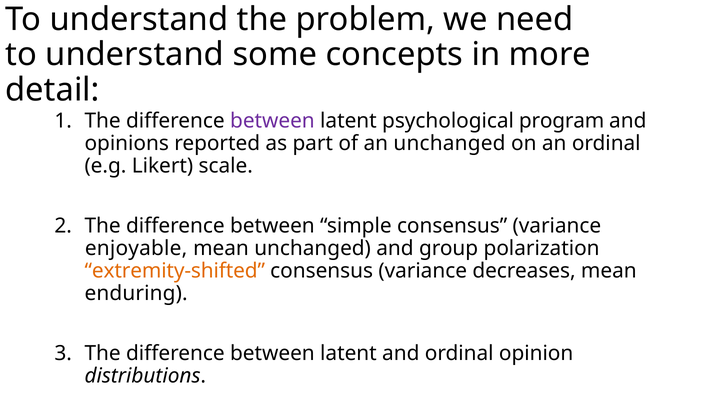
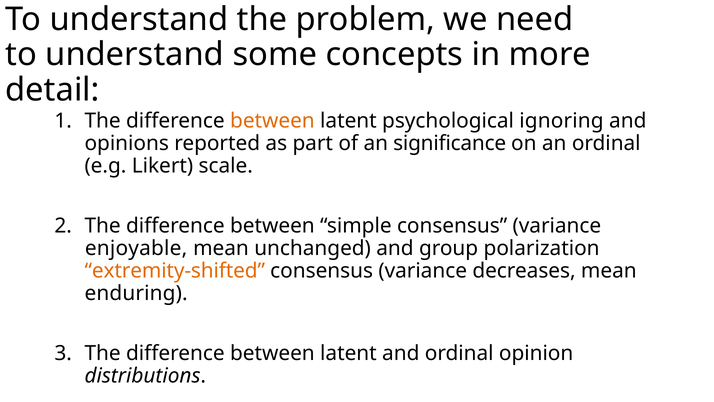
between colour: purple -> orange (272, 121)
program: program -> ignoring (561, 121)
an unchanged: unchanged -> significance (450, 143)
